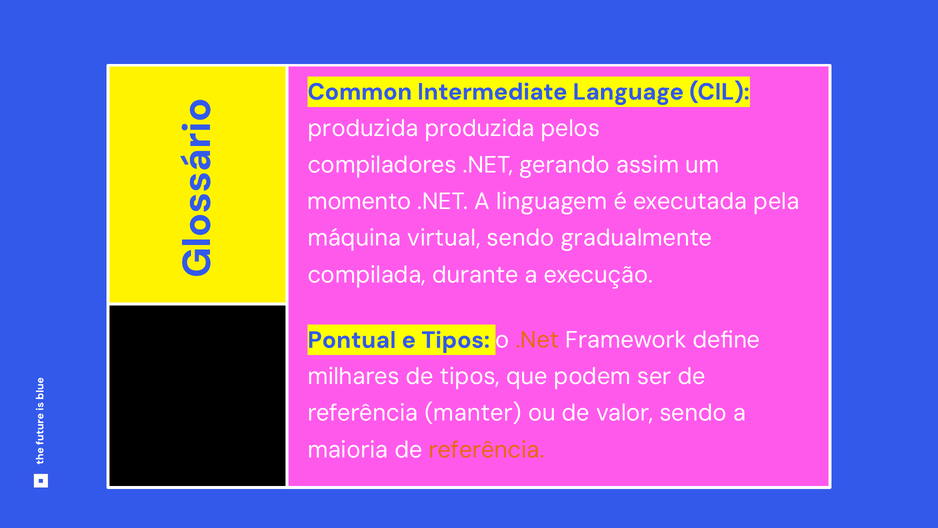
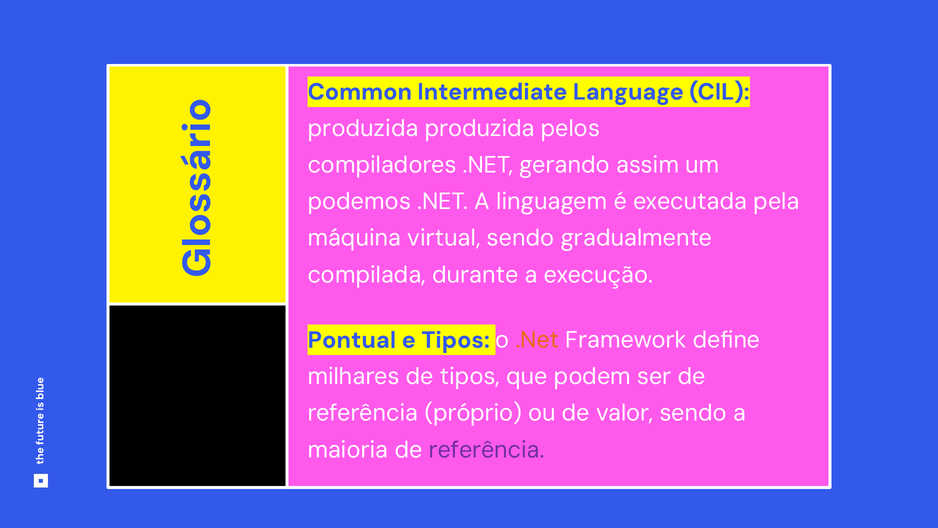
momento: momento -> podemos (359, 201)
manter: manter -> próprio (473, 413)
referência colour: orange -> purple (487, 449)
